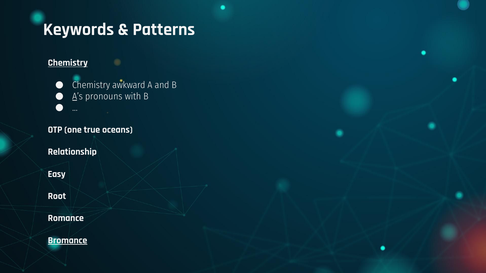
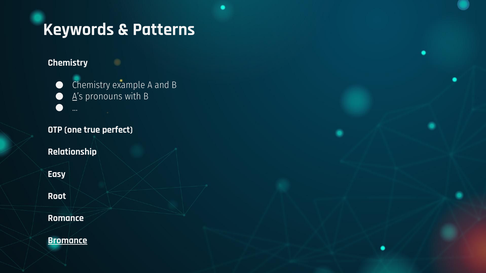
Chemistry underline: present -> none (68, 63)
awkward: awkward -> example (129, 85)
oceans: oceans -> perfect (117, 130)
